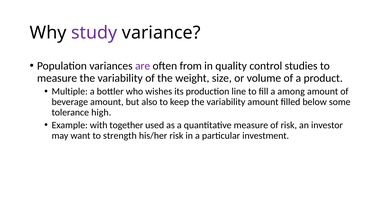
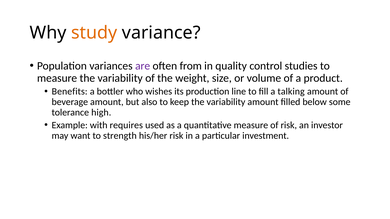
study colour: purple -> orange (94, 33)
Multiple: Multiple -> Benefits (70, 92)
among: among -> talking (291, 92)
together: together -> requires (126, 125)
